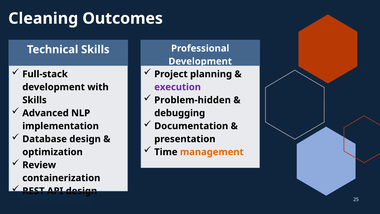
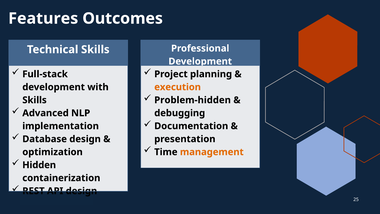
Cleaning: Cleaning -> Features (43, 18)
execution colour: purple -> orange (178, 87)
Review: Review -> Hidden (39, 165)
